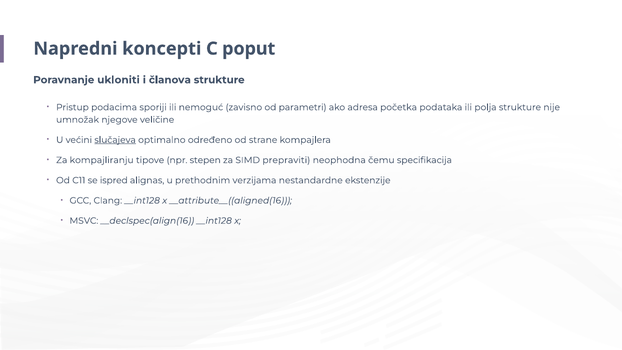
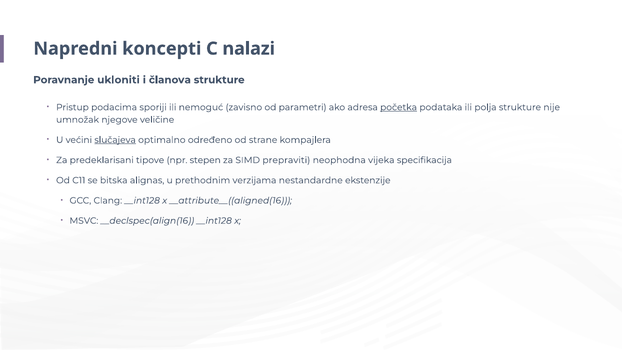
poput: poput -> nalazi (249, 49)
početka underline: none -> present (399, 107)
kompajliranju: kompajliranju -> predeklarisani (102, 160)
čemu: čemu -> vijeka (381, 160)
ispred: ispred -> bitska (114, 180)
